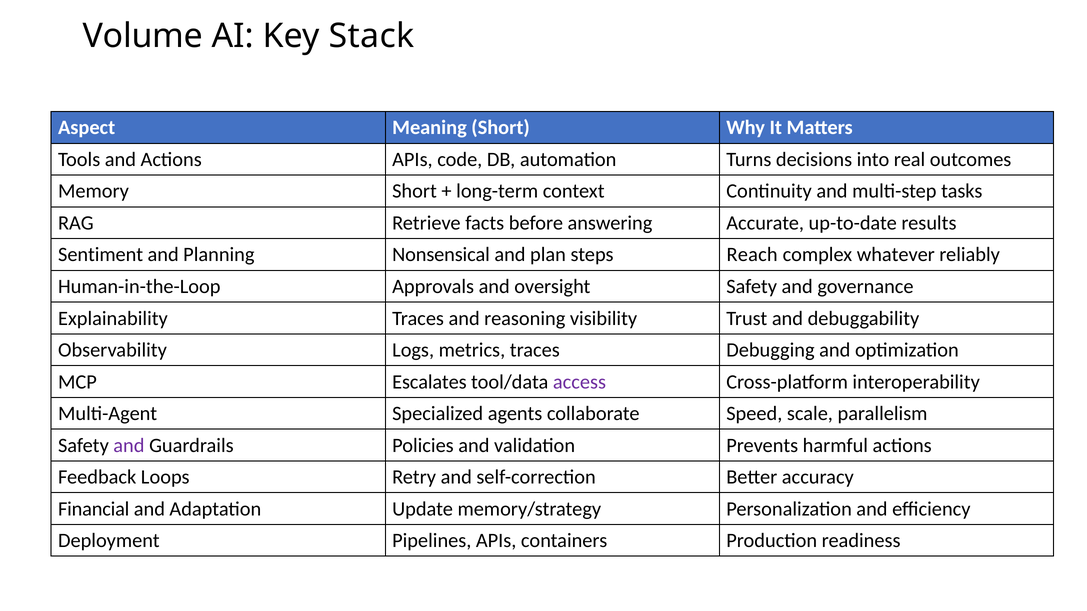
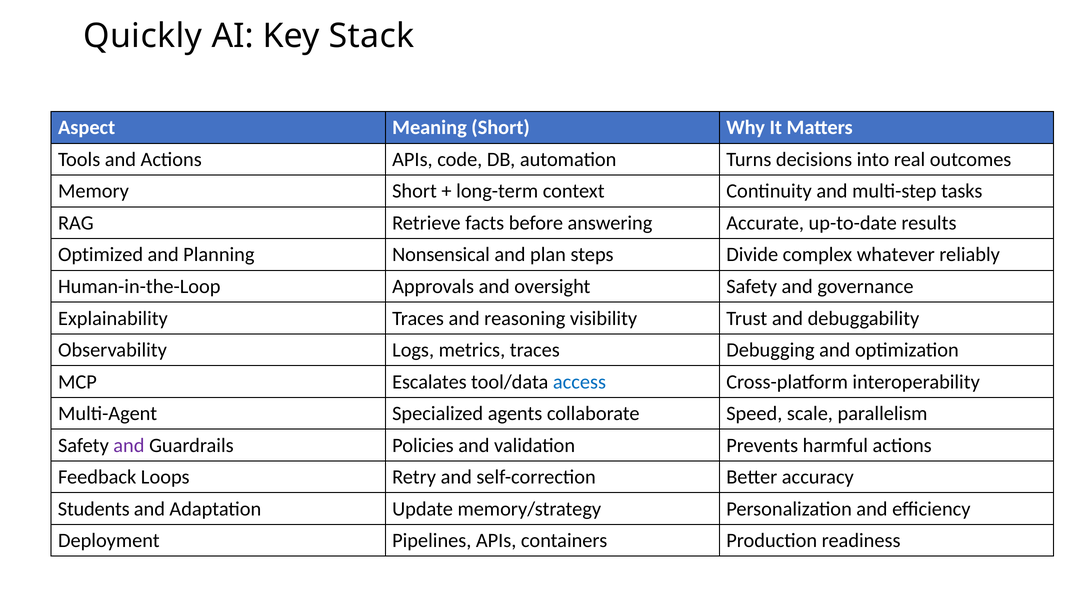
Volume: Volume -> Quickly (143, 36)
Sentiment: Sentiment -> Optimized (101, 255)
Reach: Reach -> Divide (752, 255)
access colour: purple -> blue (579, 382)
Financial: Financial -> Students (94, 509)
